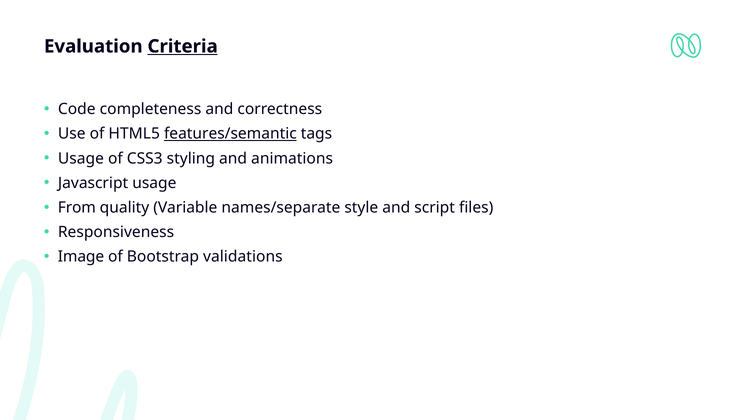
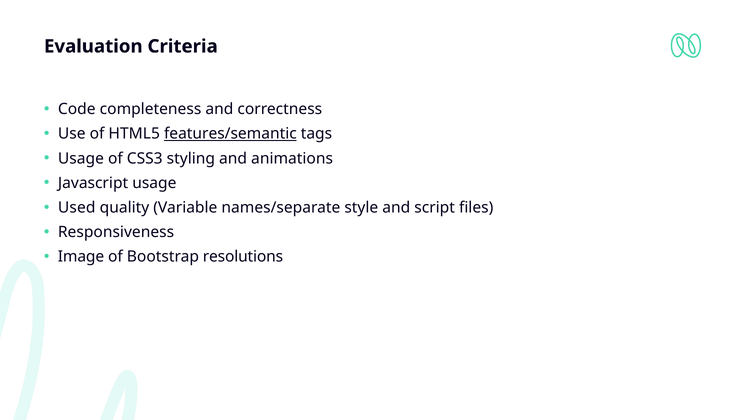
Criteria underline: present -> none (183, 46)
From: From -> Used (77, 208)
validations: validations -> resolutions (243, 257)
